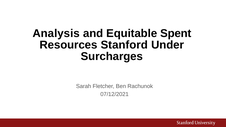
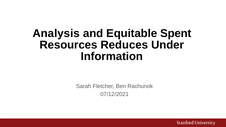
Stanford: Stanford -> Reduces (124, 45)
Surcharges: Surcharges -> Information (112, 56)
